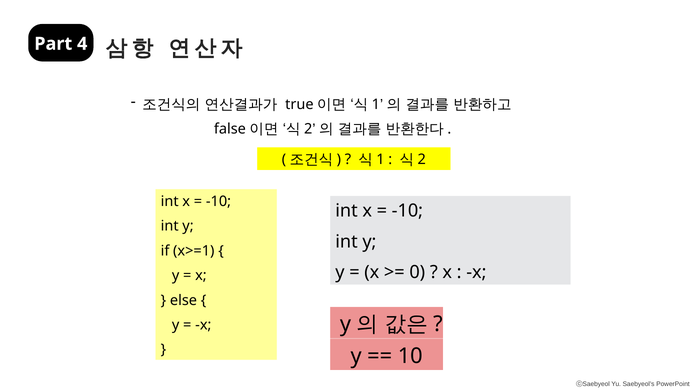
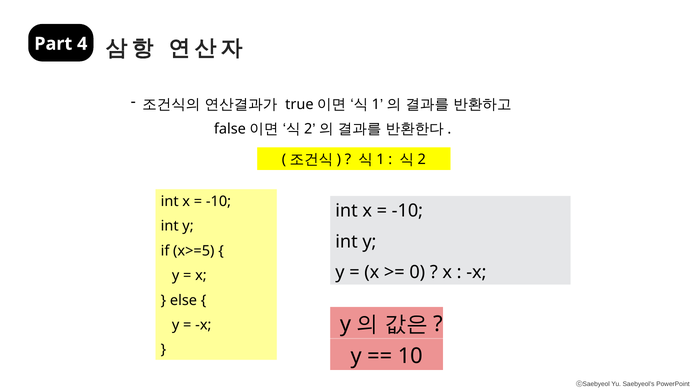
x>=1: x>=1 -> x>=5 (194, 251)
